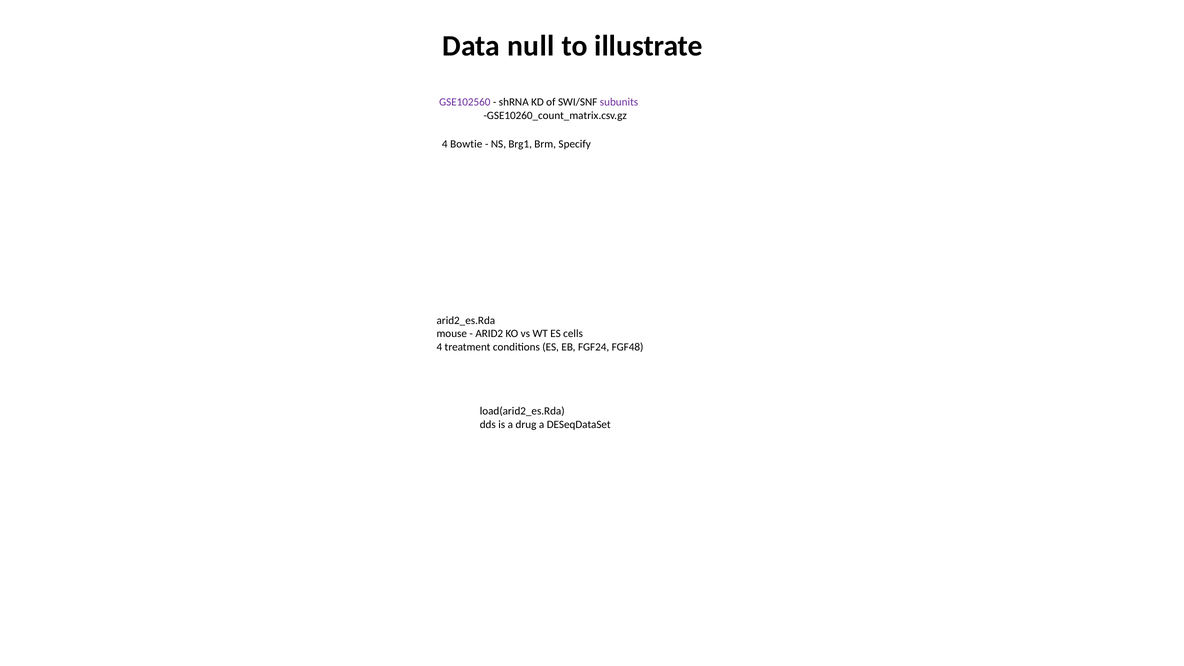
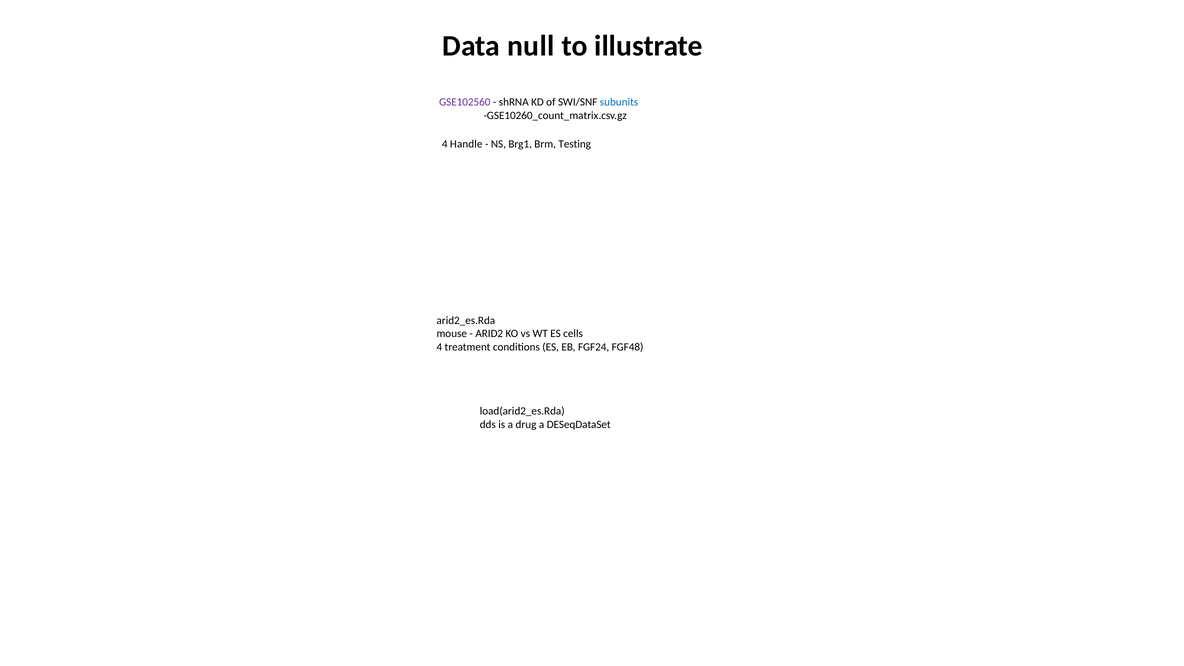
subunits colour: purple -> blue (619, 102)
Bowtie: Bowtie -> Handle (466, 144)
Specify: Specify -> Testing (575, 144)
